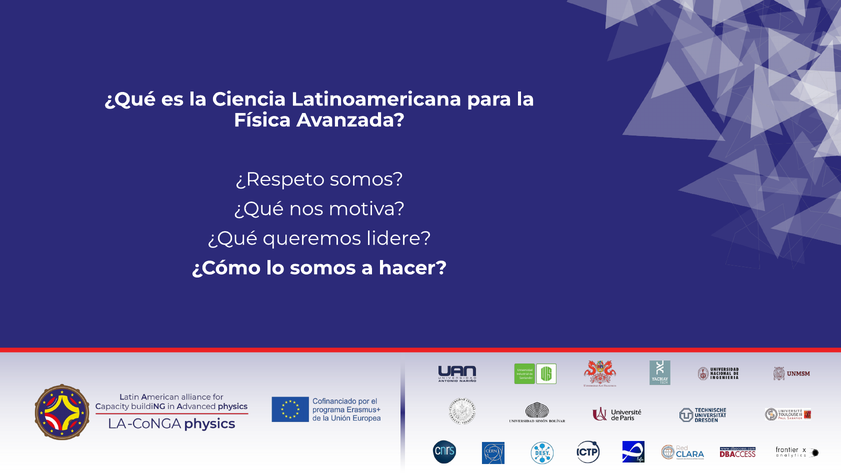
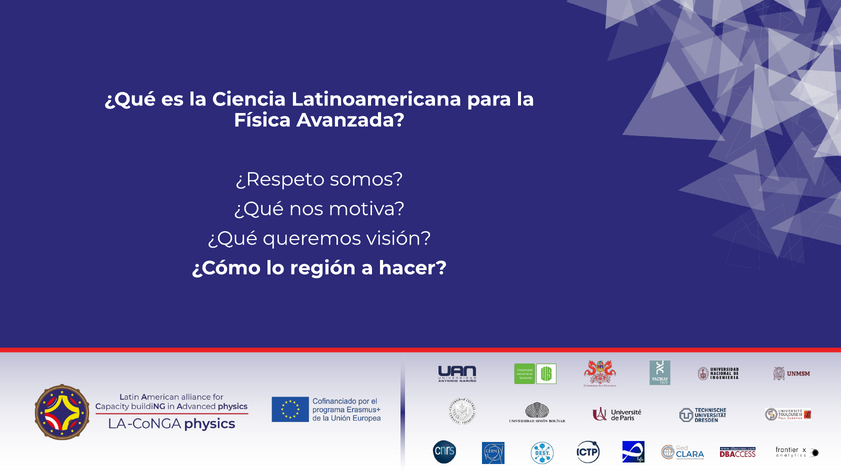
lidere: lidere -> visión (399, 238)
lo somos: somos -> región (323, 268)
